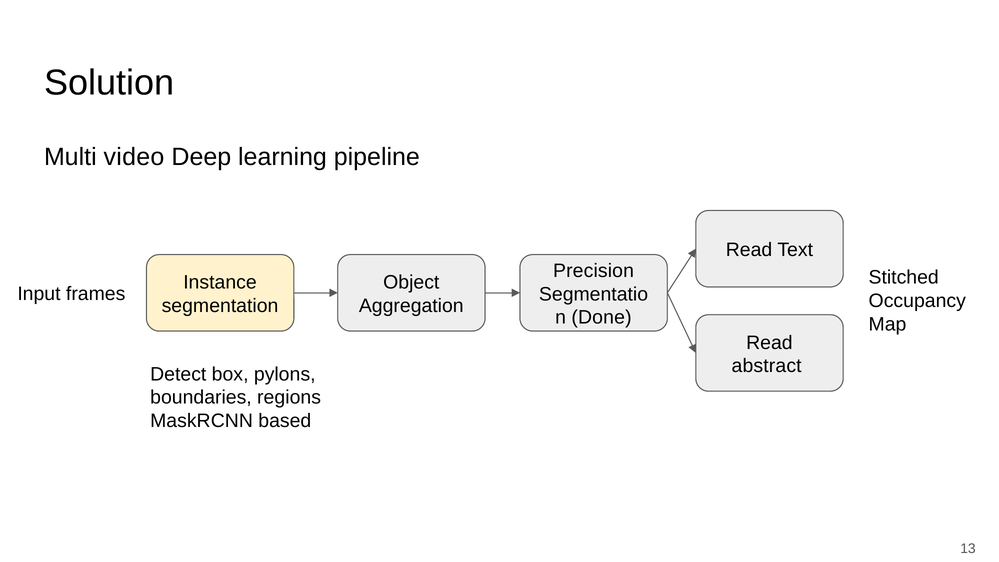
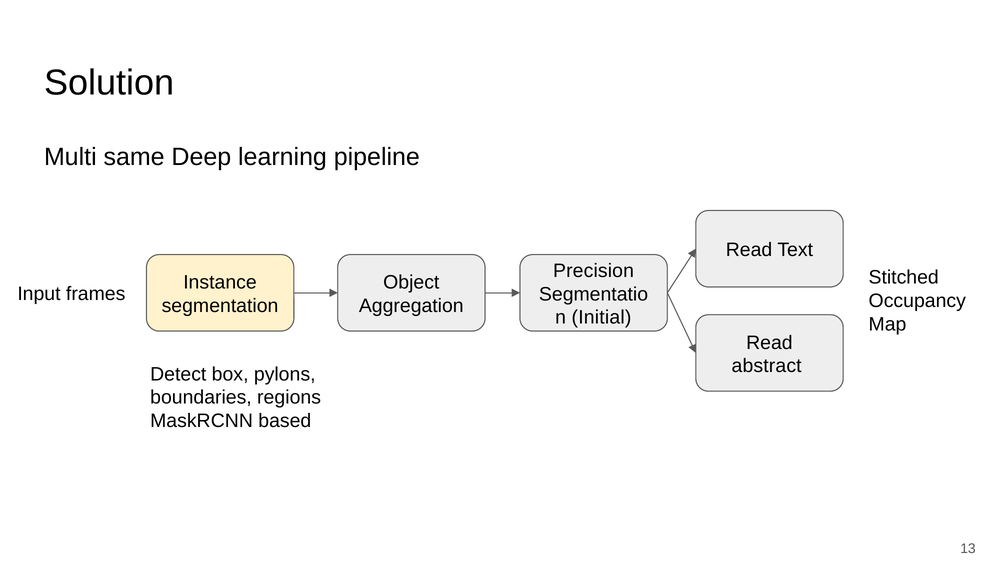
video: video -> same (134, 157)
Done: Done -> Initial (602, 317)
